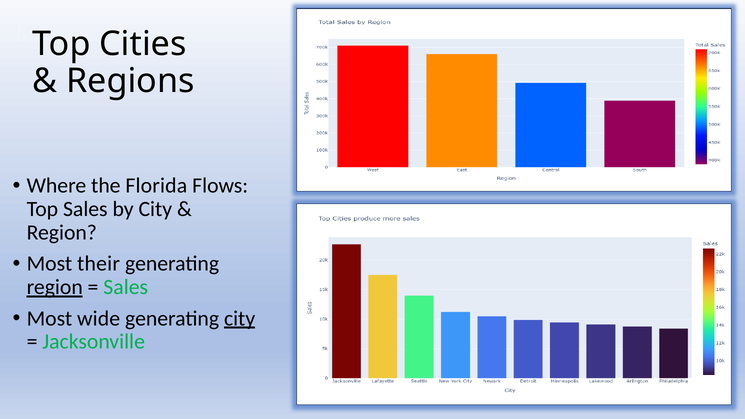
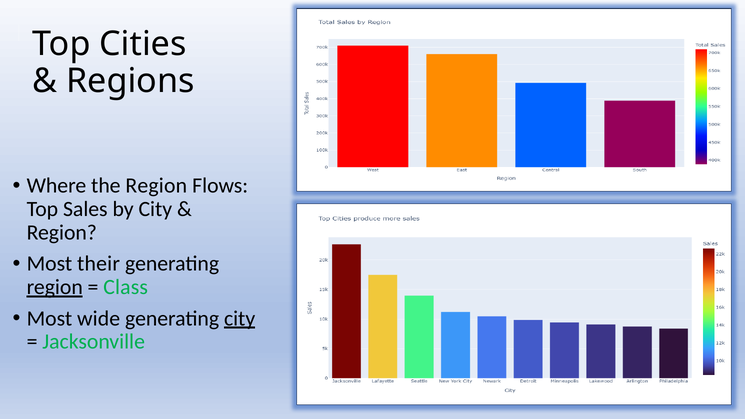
the Florida: Florida -> Region (156, 186)
Sales: Sales -> Class (126, 287)
